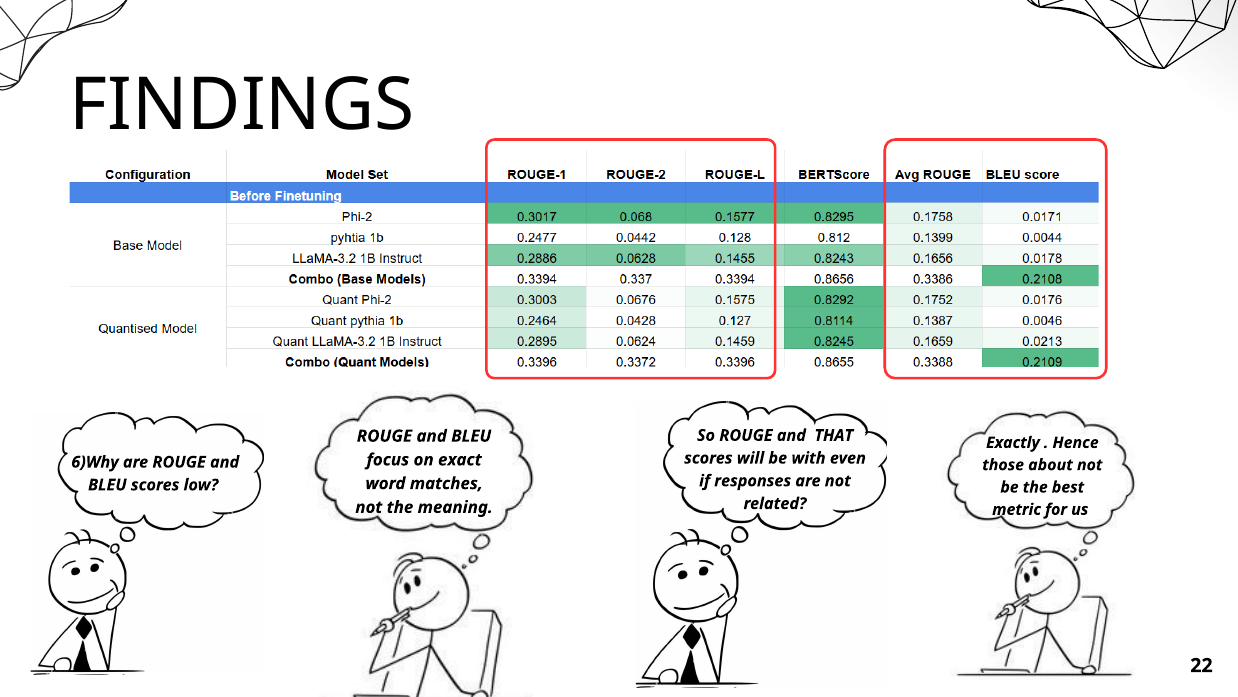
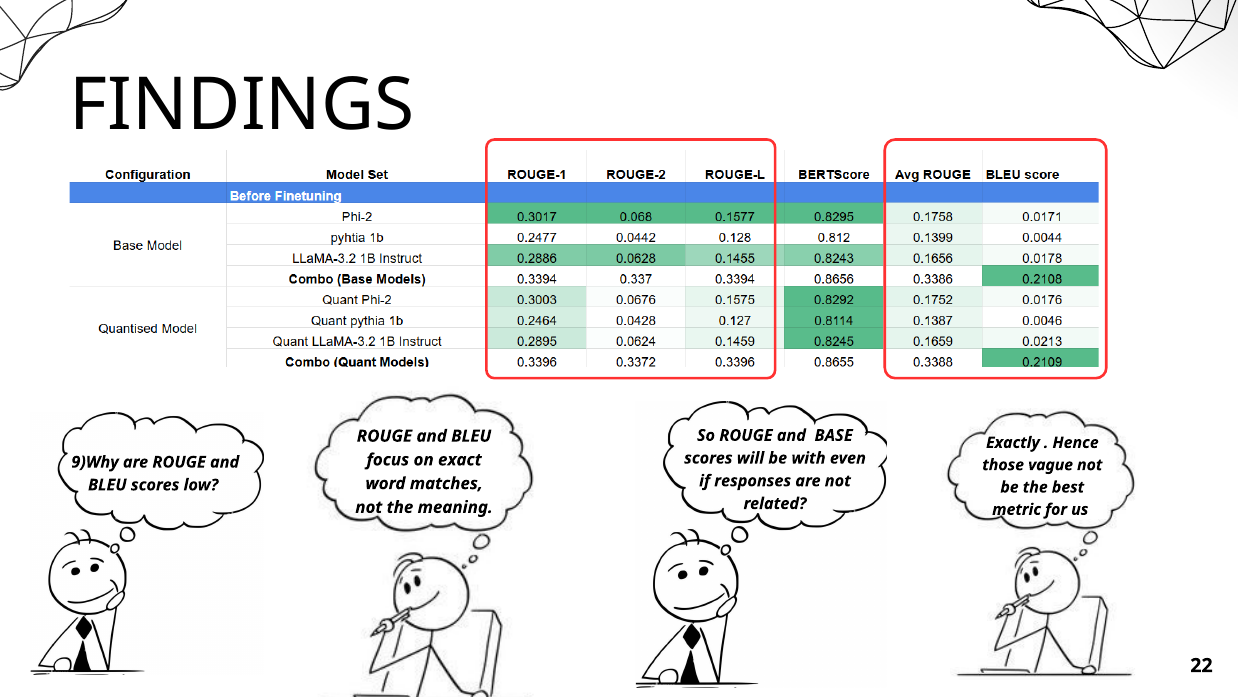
THAT: THAT -> BASE (834, 435)
6)Why: 6)Why -> 9)Why (95, 462)
about: about -> vague (1051, 465)
